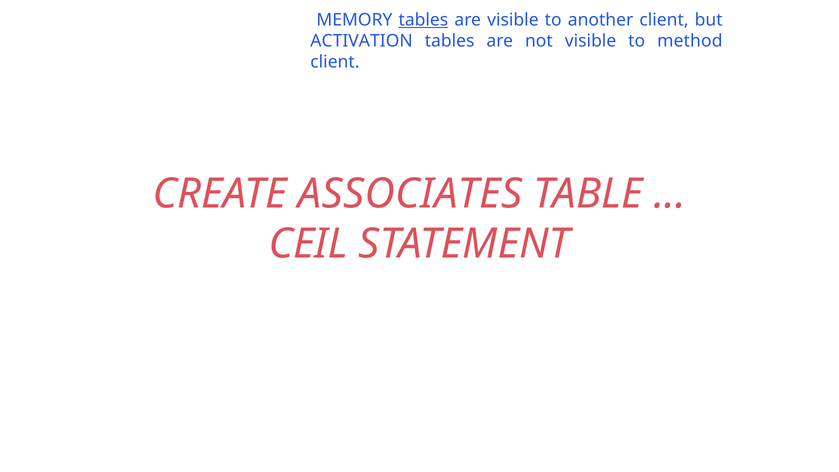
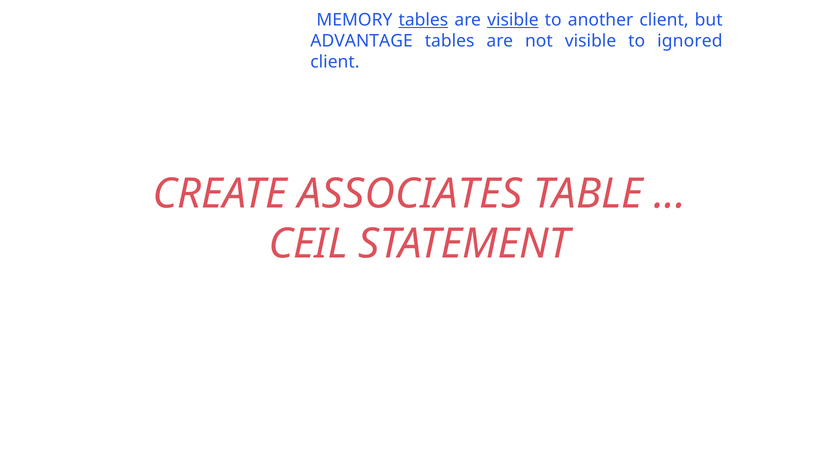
visible underline: none -> present (513, 20)
ACTIVATION: ACTIVATION -> ADVANTAGE (362, 41)
method: method -> ignored (690, 41)
